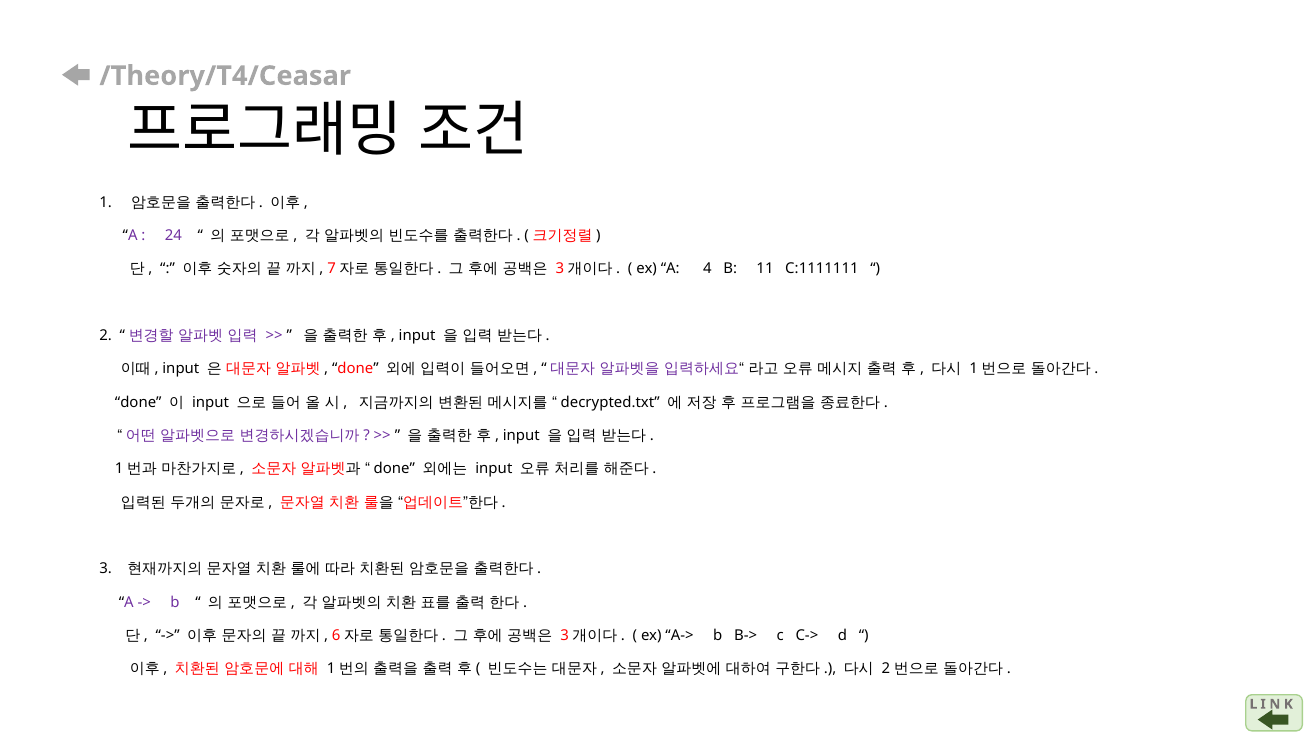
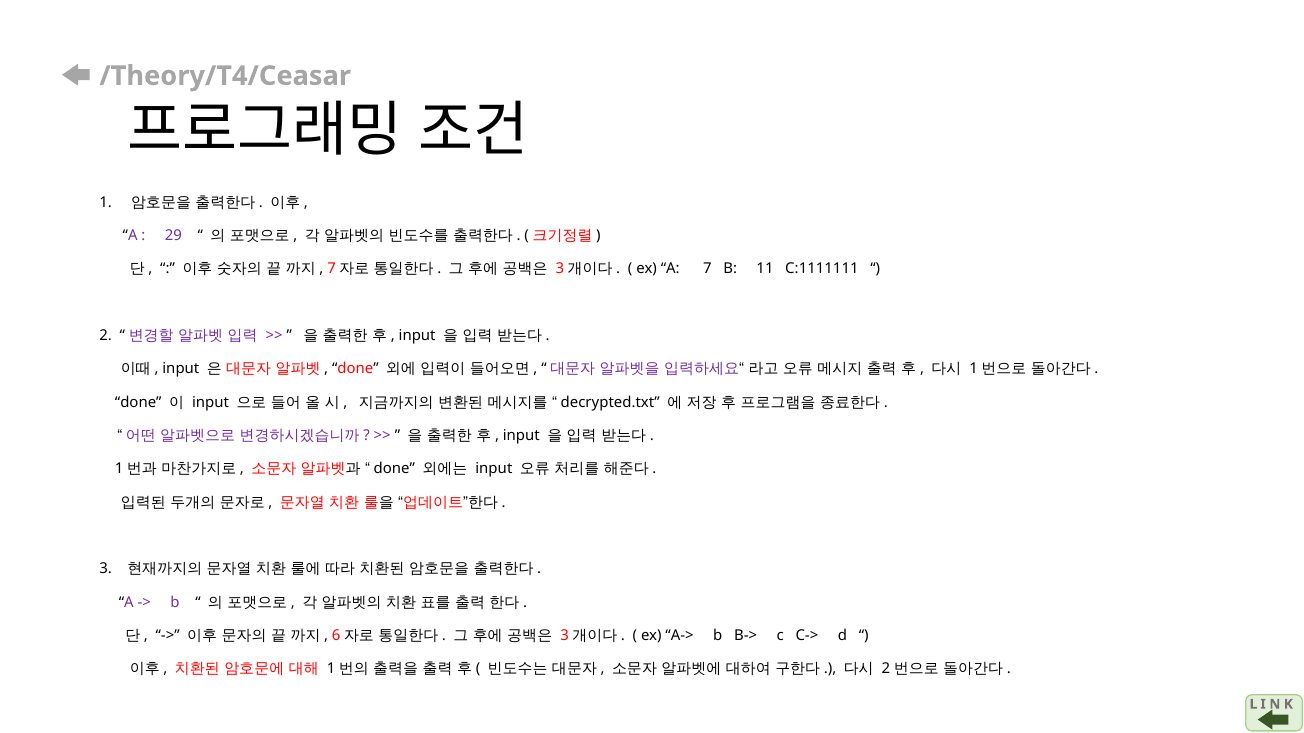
24: 24 -> 29 (173, 236)
4: 4 -> 7 (707, 269)
